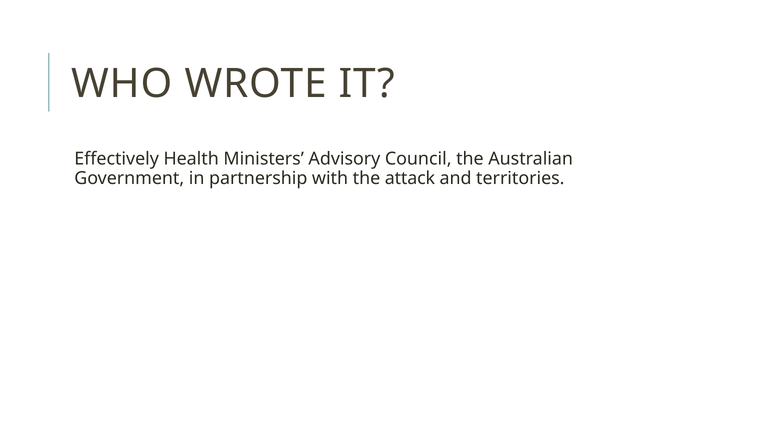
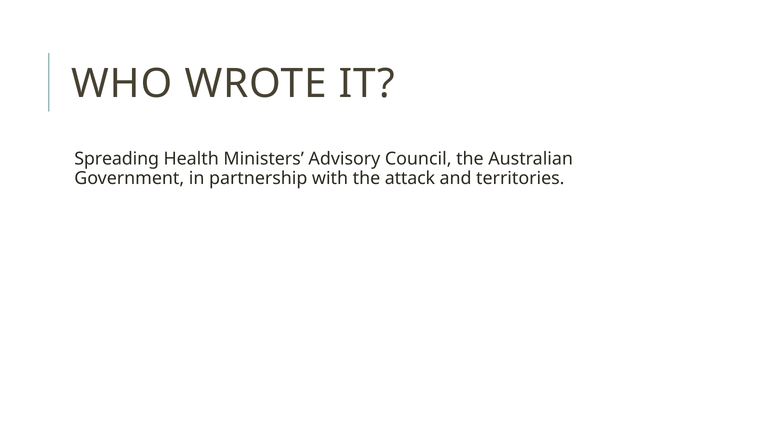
Effectively: Effectively -> Spreading (117, 159)
